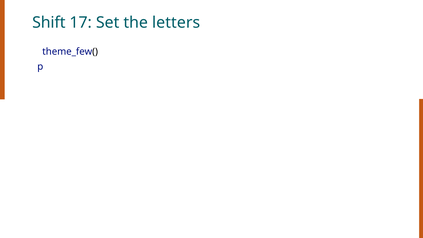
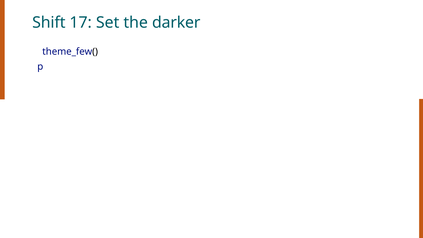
letters: letters -> darker (176, 23)
